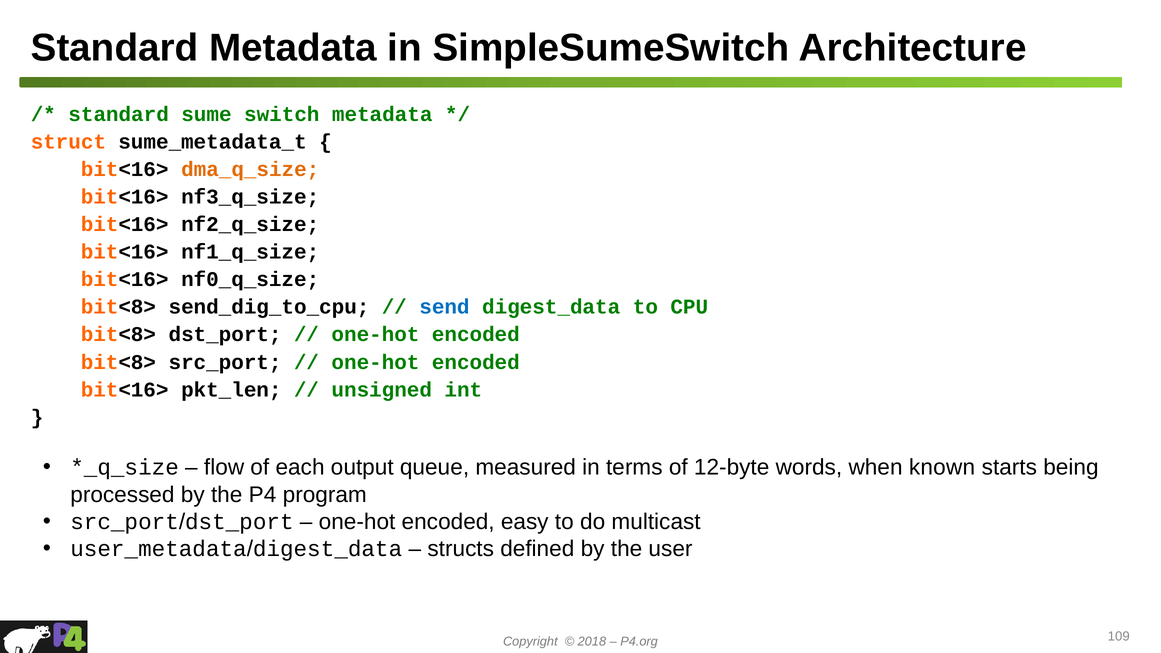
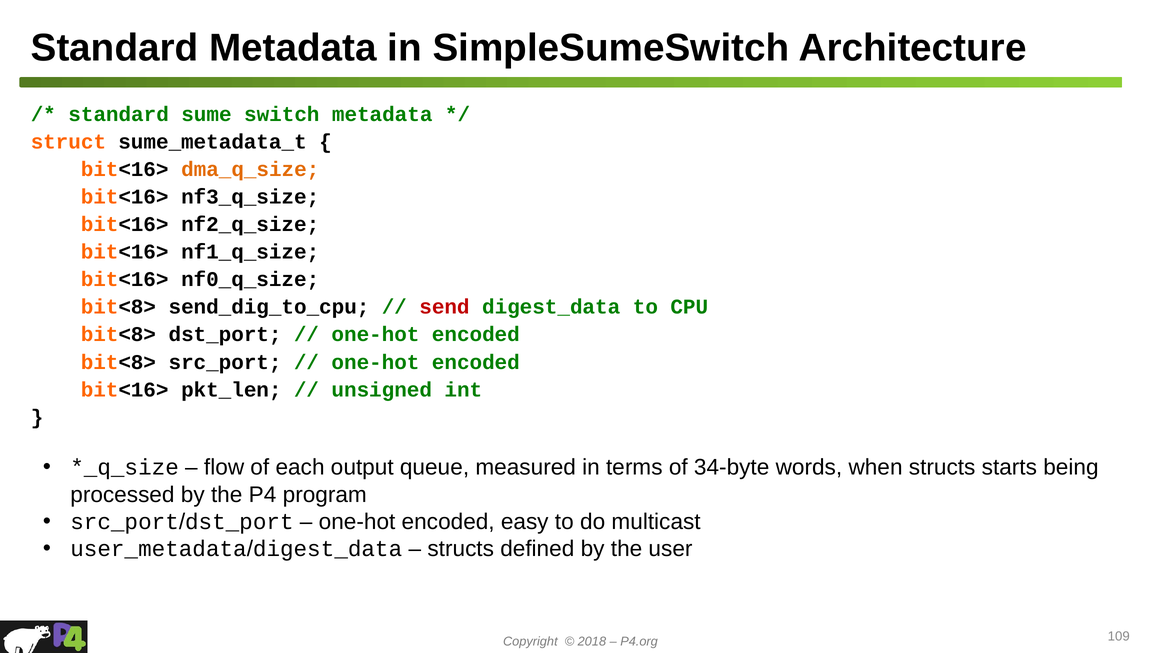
send colour: blue -> red (444, 307)
12-byte: 12-byte -> 34-byte (732, 468)
when known: known -> structs (942, 468)
